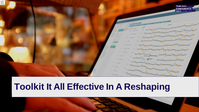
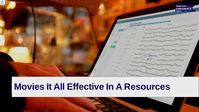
Toolkit: Toolkit -> Movies (29, 87)
Reshaping: Reshaping -> Resources (147, 87)
